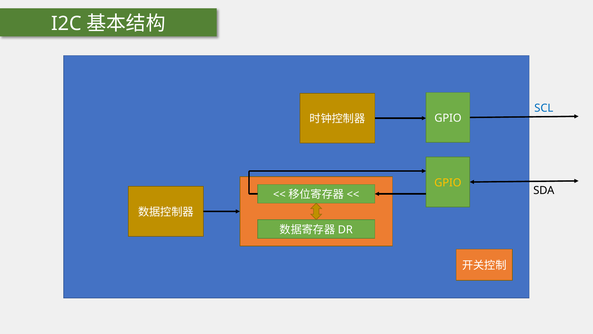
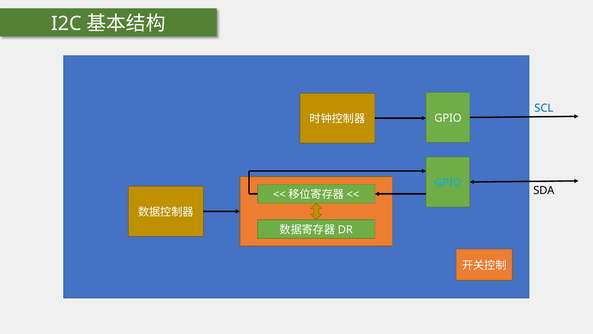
GPIO colour: yellow -> light blue (448, 183)
